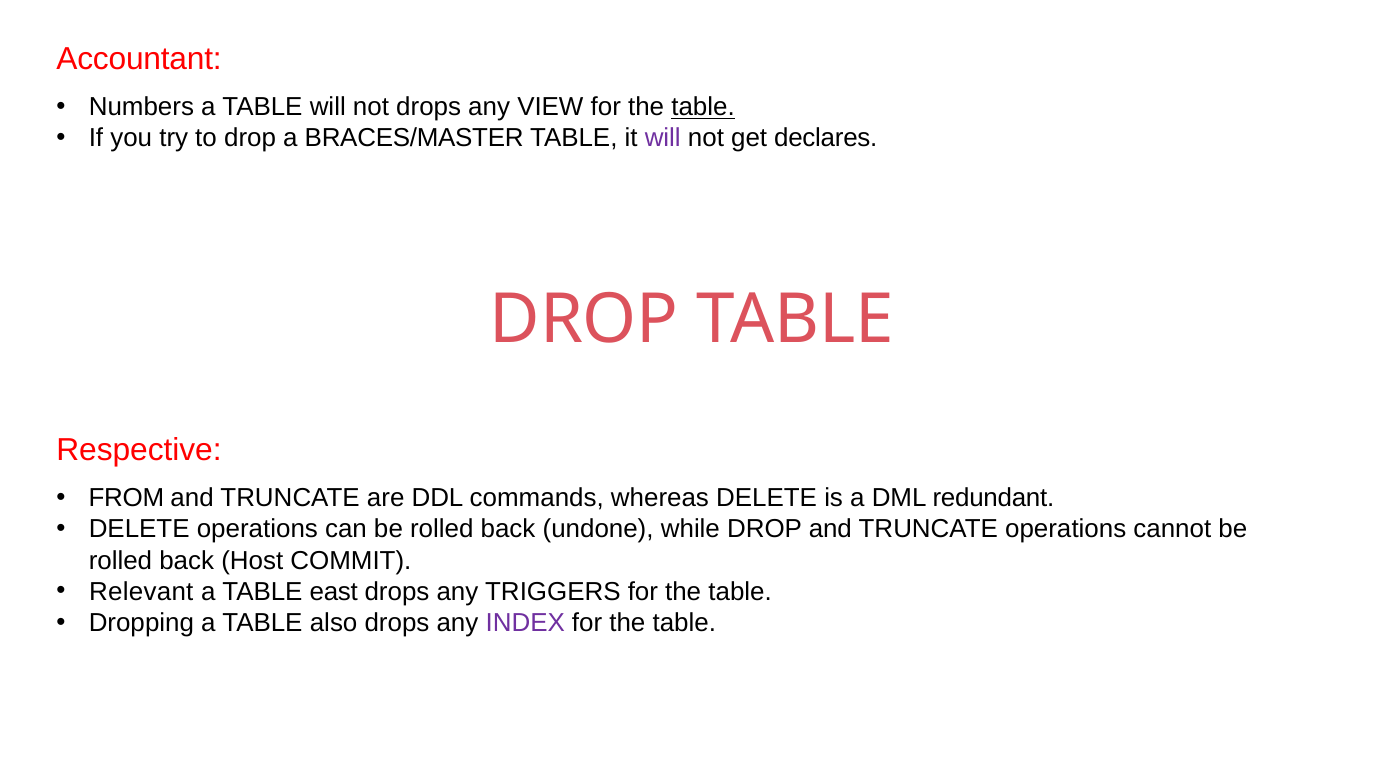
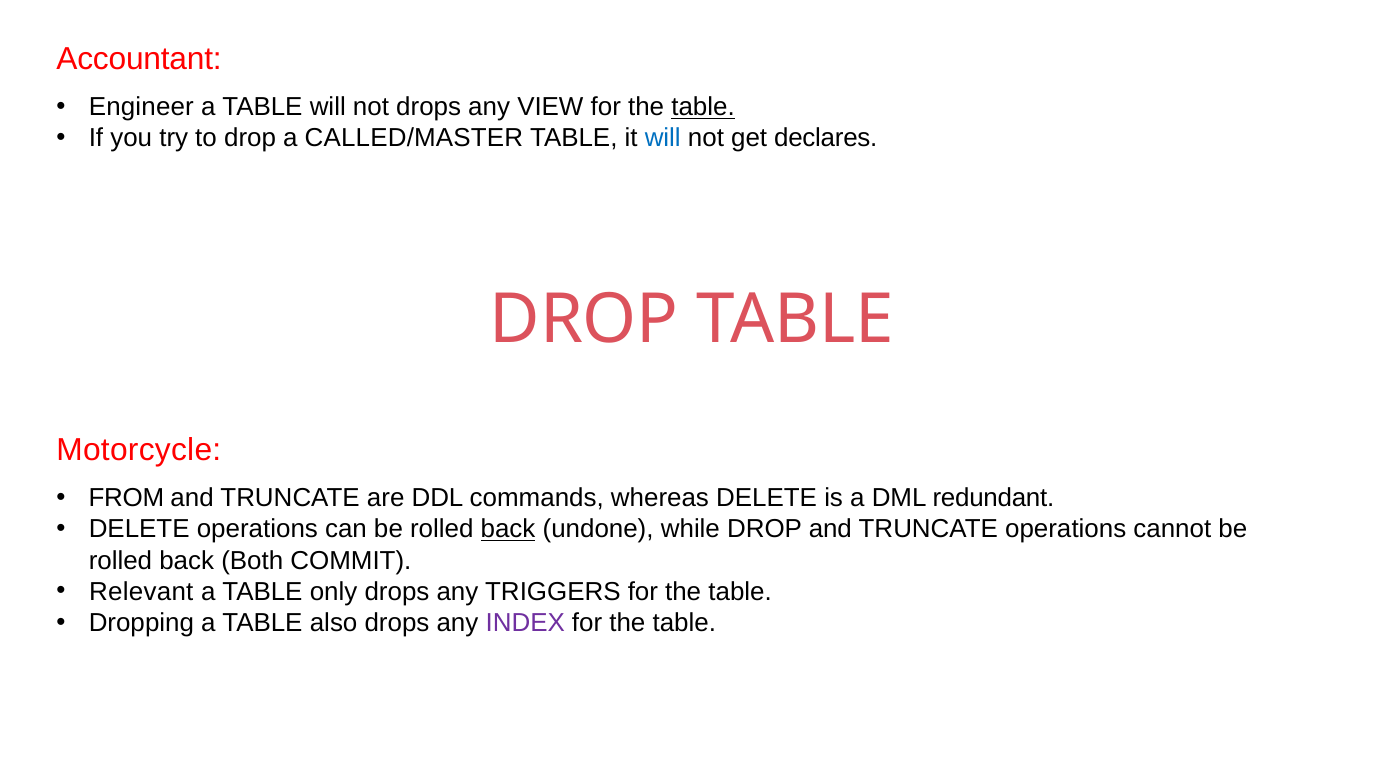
Numbers: Numbers -> Engineer (141, 107)
BRACES/MASTER: BRACES/MASTER -> CALLED/MASTER (414, 138)
will colour: purple -> blue (663, 138)
Respective: Respective -> Motorcycle (139, 450)
back underline: none -> present (508, 529)
Host: Host -> Both (252, 560)
east: east -> only (334, 591)
